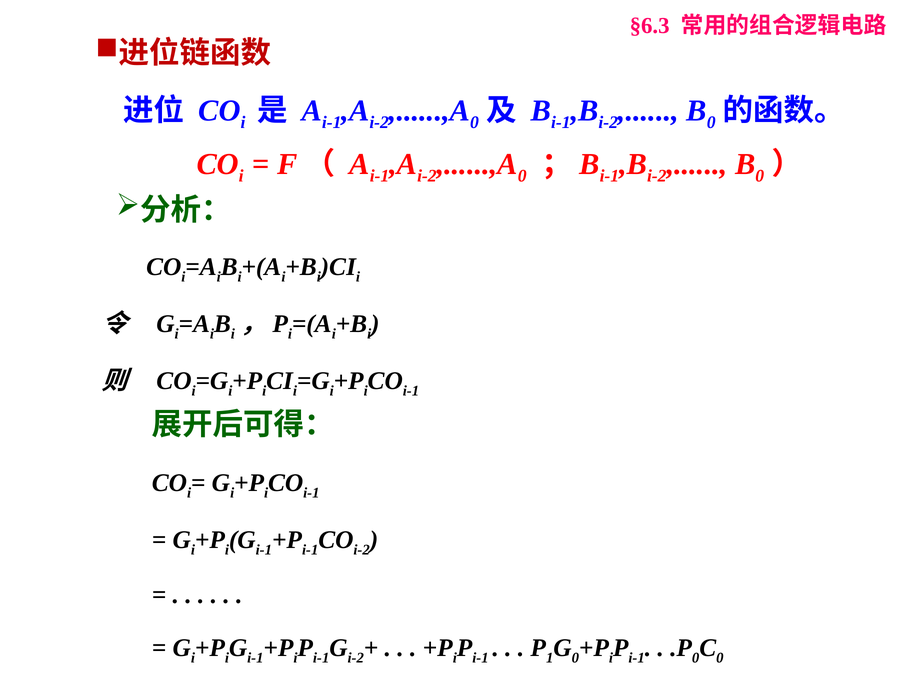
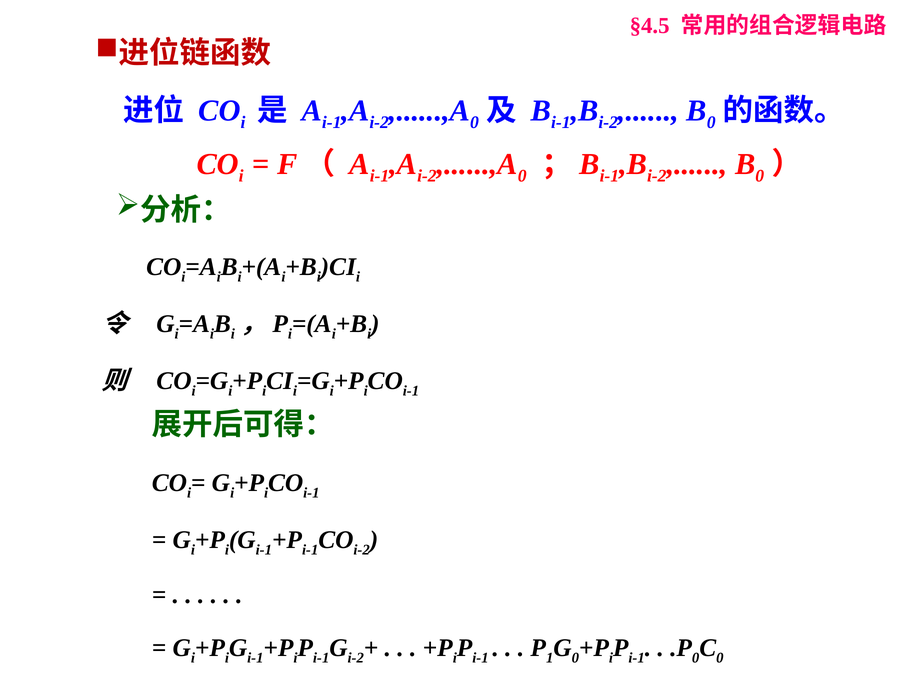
§6.3: §6.3 -> §4.5 (650, 26)
